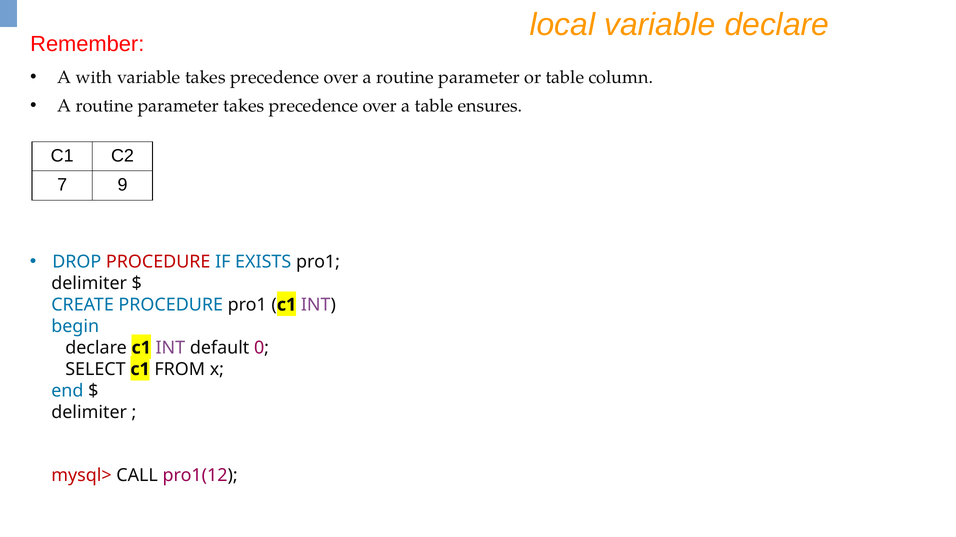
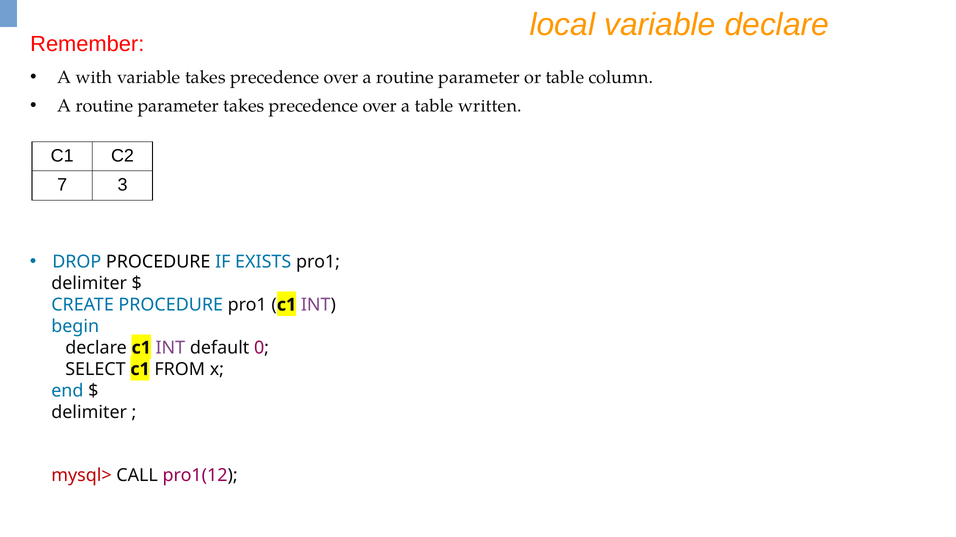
ensures: ensures -> written (490, 106)
9: 9 -> 3 (123, 185)
PROCEDURE colour: red -> black (158, 262)
